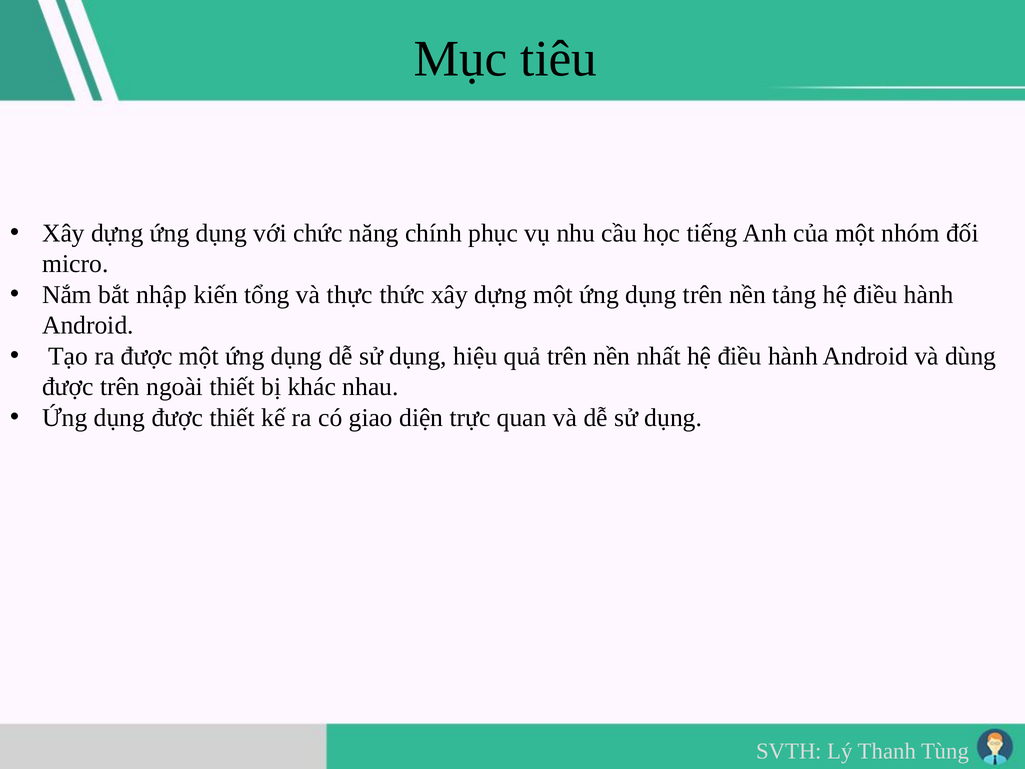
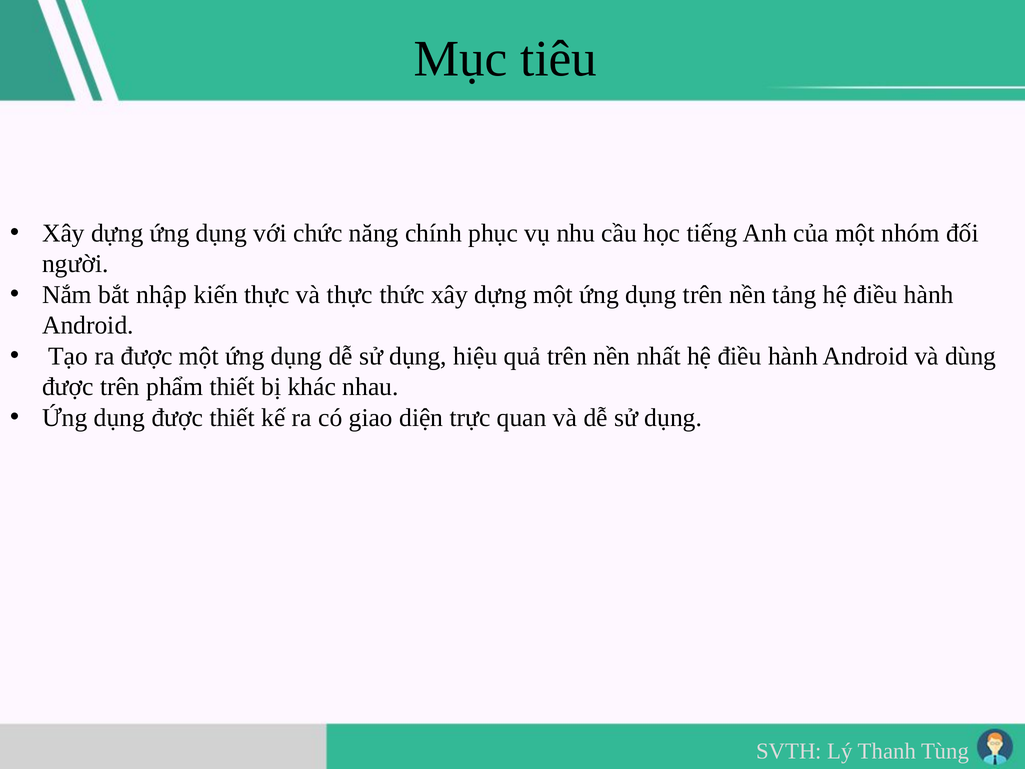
micro: micro -> người (75, 264)
kiến tổng: tổng -> thực (267, 295)
ngoài: ngoài -> phẩm (175, 387)
